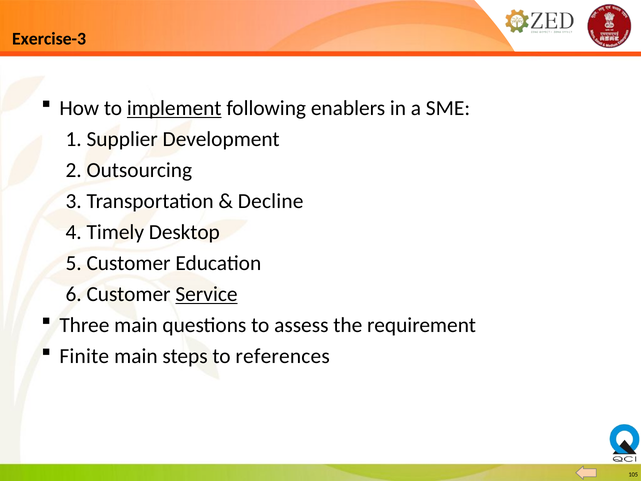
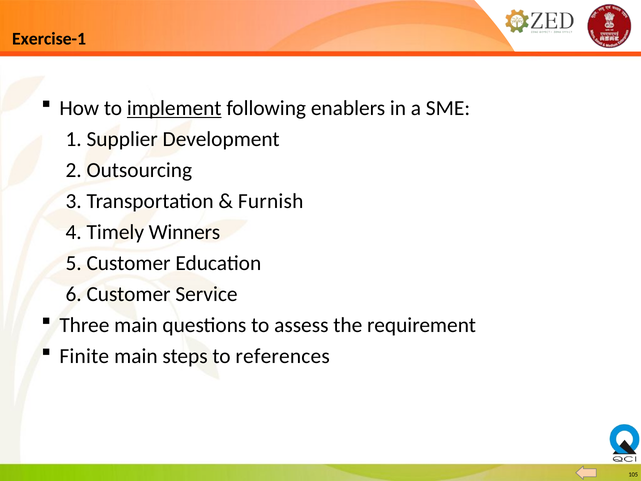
Exercise-3: Exercise-3 -> Exercise-1 (49, 39)
Decline: Decline -> Furnish (271, 201)
Desktop: Desktop -> Winners (184, 232)
Service underline: present -> none (206, 294)
